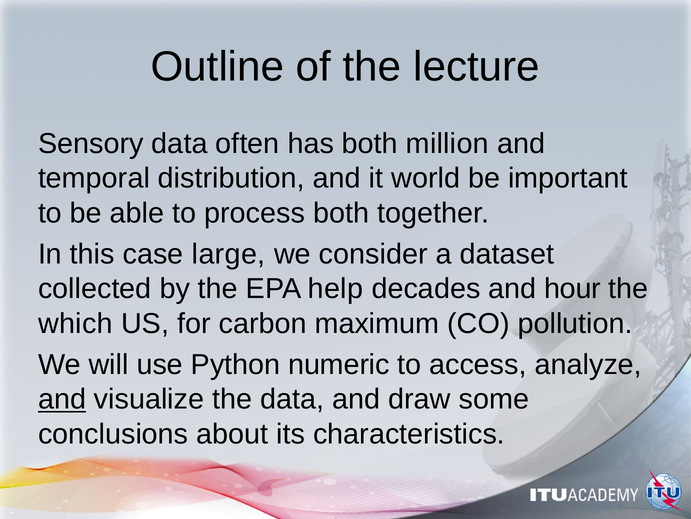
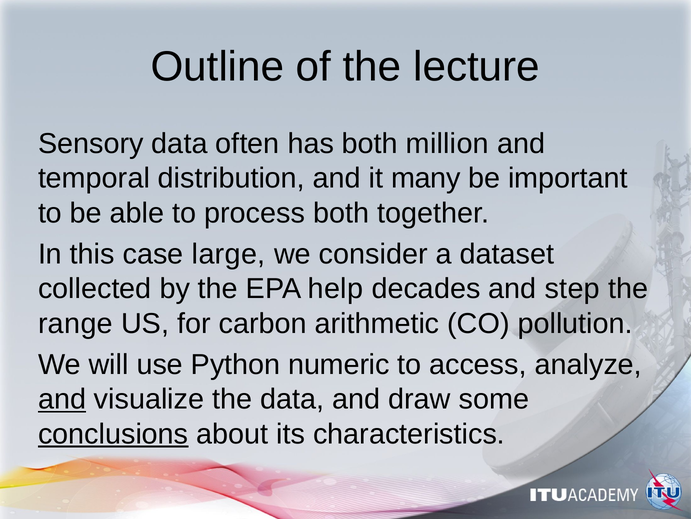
world: world -> many (426, 178)
hour: hour -> step (572, 289)
which: which -> range (75, 323)
maximum: maximum -> arithmetic (377, 323)
conclusions underline: none -> present (113, 433)
